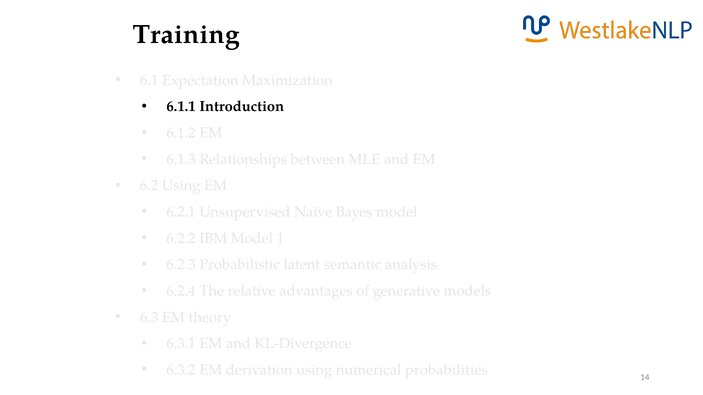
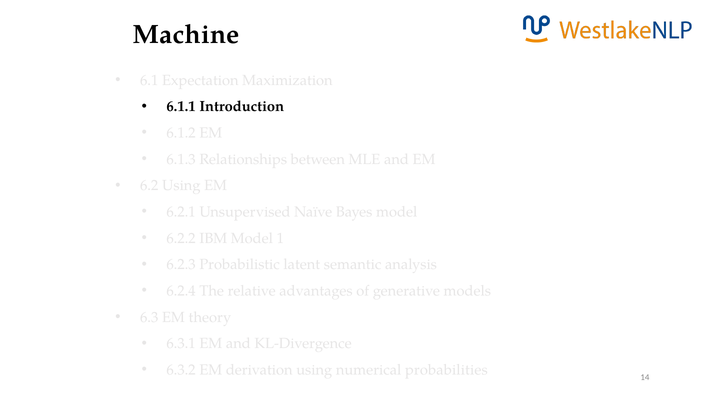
Training: Training -> Machine (186, 35)
